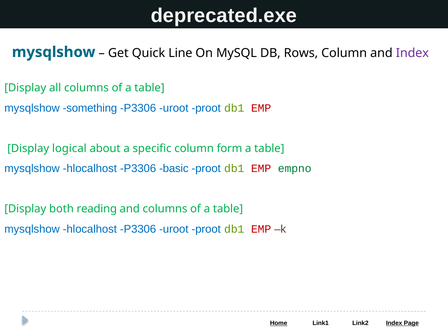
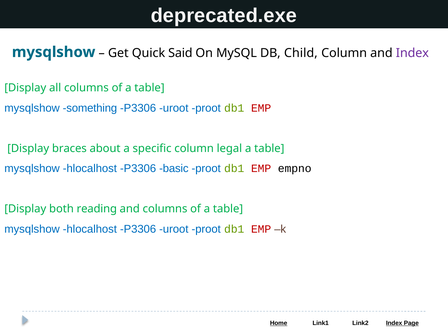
Line: Line -> Said (180, 53)
Rows: Rows -> Child (301, 53)
logical: logical -> braces (69, 148)
form: form -> legal (229, 148)
empno colour: green -> black (295, 169)
